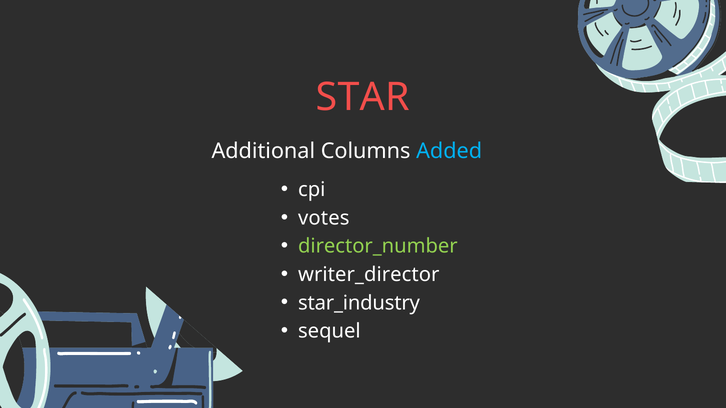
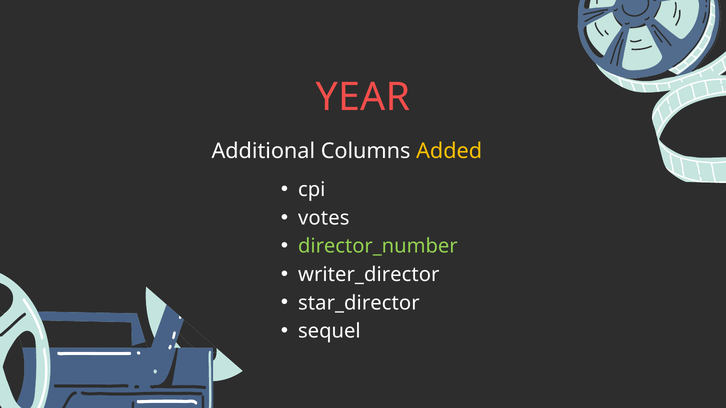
STAR: STAR -> YEAR (363, 97)
Added colour: light blue -> yellow (449, 151)
star_industry: star_industry -> star_director (359, 303)
